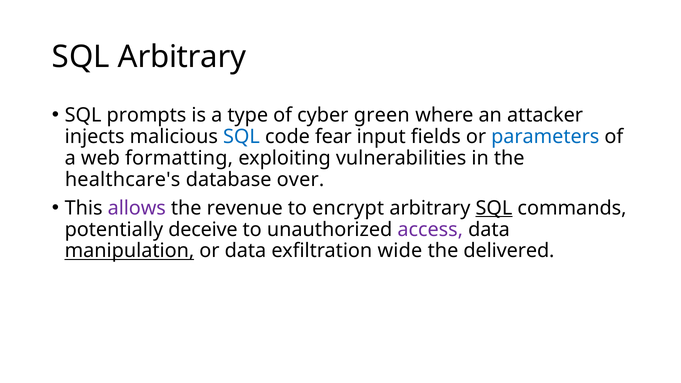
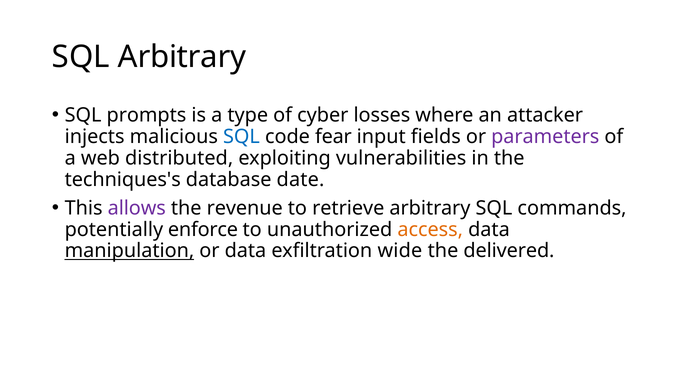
green: green -> losses (382, 115)
parameters colour: blue -> purple (545, 137)
formatting: formatting -> distributed (179, 158)
healthcare's: healthcare's -> techniques's (123, 180)
over: over -> date (300, 180)
encrypt: encrypt -> retrieve (348, 208)
SQL underline: present -> none (494, 208)
deceive: deceive -> enforce (203, 230)
access colour: purple -> orange (430, 230)
